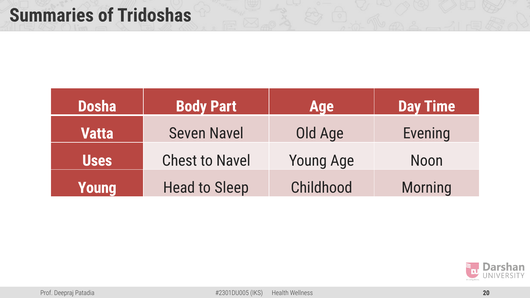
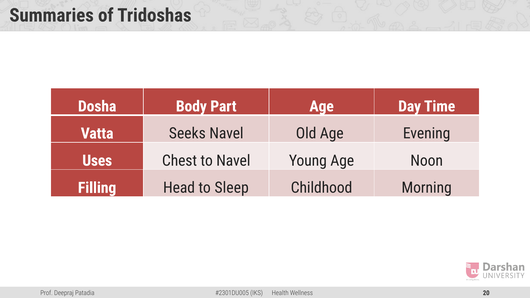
Seven: Seven -> Seeks (187, 134)
Young: Young -> Filling (97, 188)
